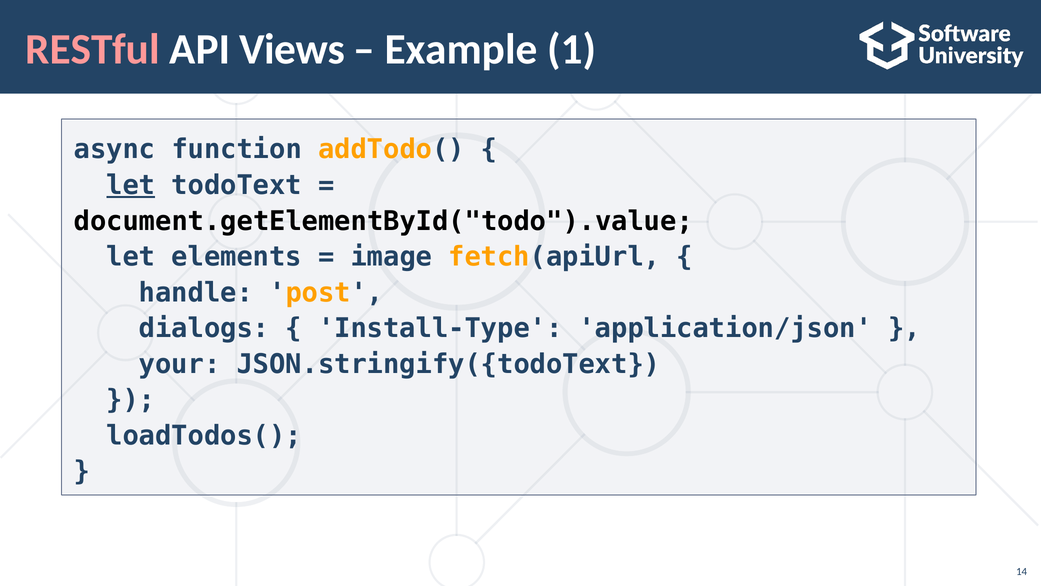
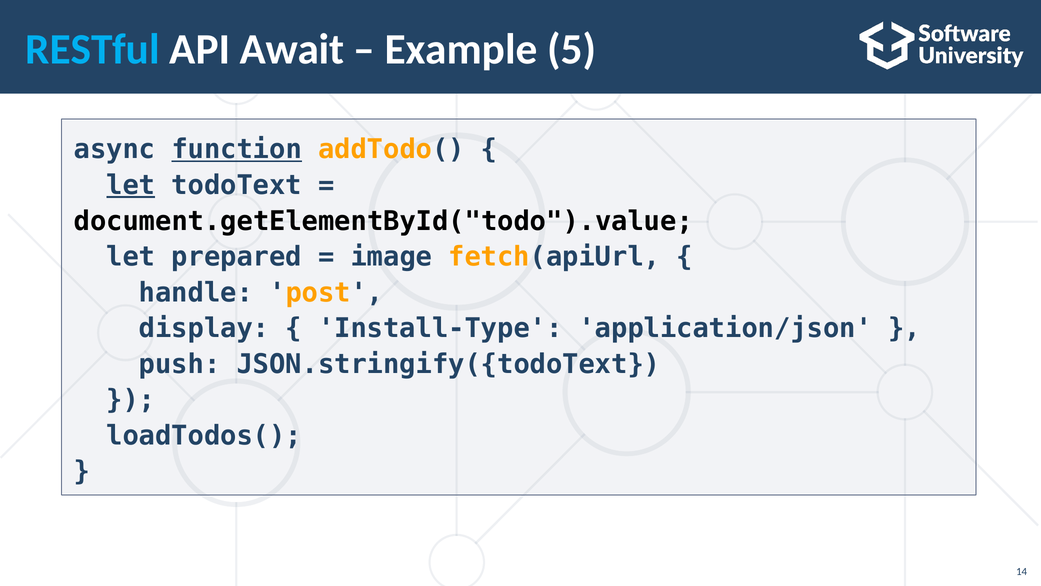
RESTful colour: pink -> light blue (93, 49)
Views: Views -> Await (292, 49)
1: 1 -> 5 (572, 49)
function underline: none -> present (237, 149)
elements: elements -> prepared (237, 257)
dialogs: dialogs -> display (204, 328)
your: your -> push (180, 364)
